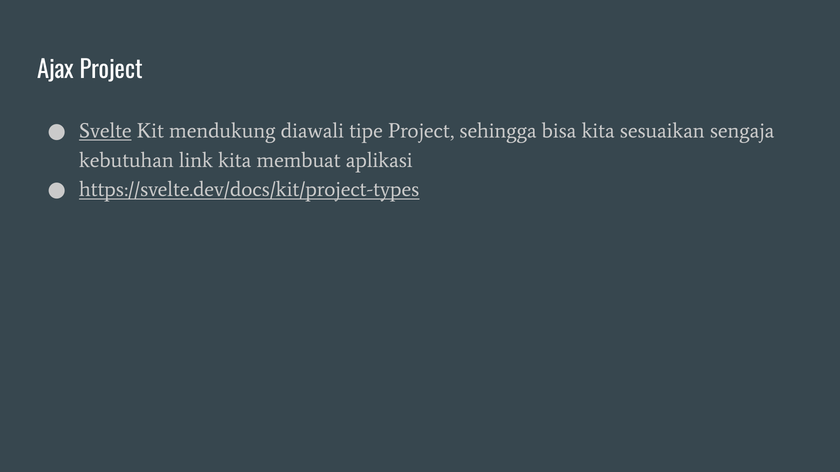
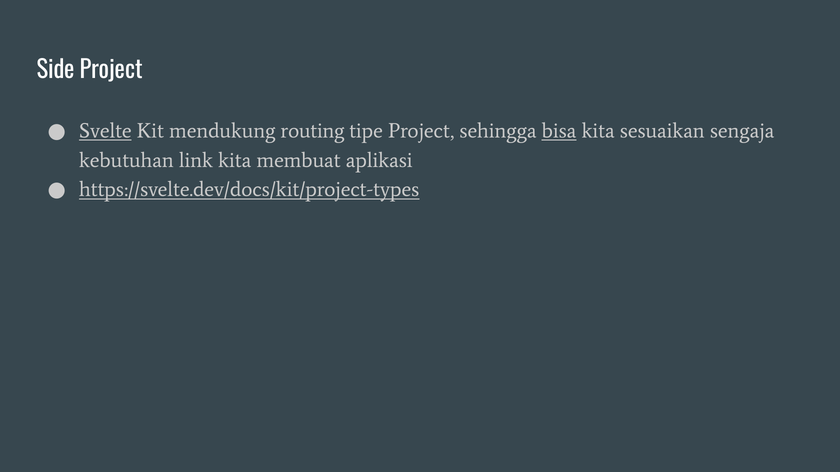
Ajax: Ajax -> Side (56, 70)
diawali: diawali -> routing (312, 131)
bisa underline: none -> present (559, 131)
